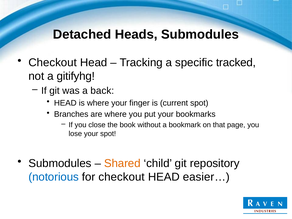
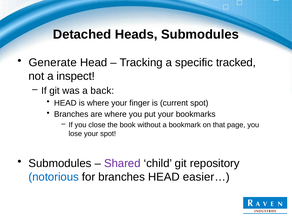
Checkout: Checkout -> Generate (53, 63)
gitifyhg: gitifyhg -> inspect (76, 76)
Shared colour: orange -> purple (122, 163)
for checkout: checkout -> branches (122, 177)
